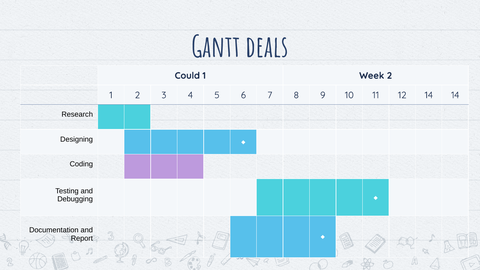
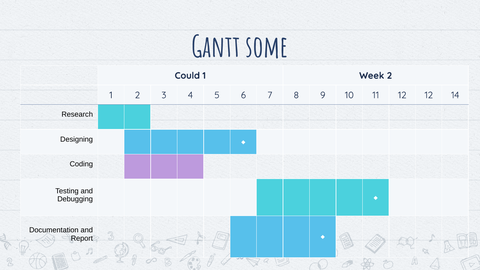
deals: deals -> some (267, 48)
12 14: 14 -> 12 (429, 95)
